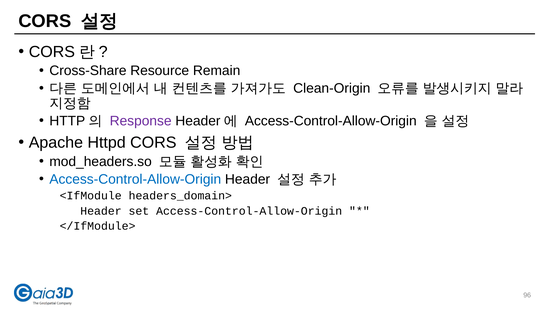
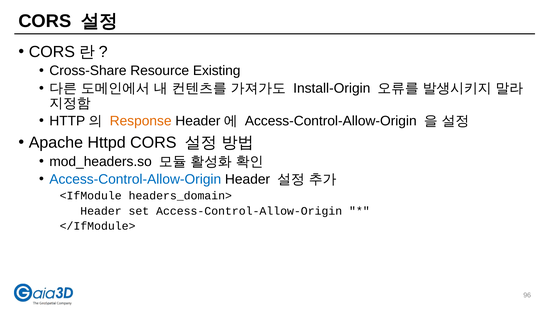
Remain: Remain -> Existing (217, 71)
Clean-Origin: Clean-Origin -> Install-Origin (332, 89)
Response colour: purple -> orange (141, 121)
